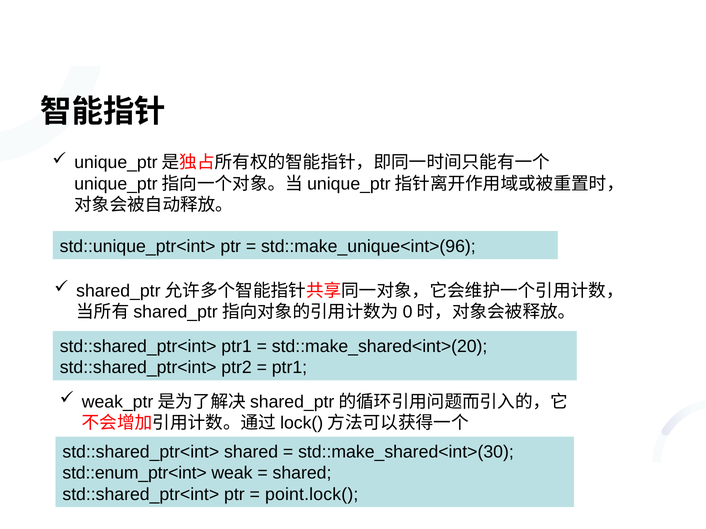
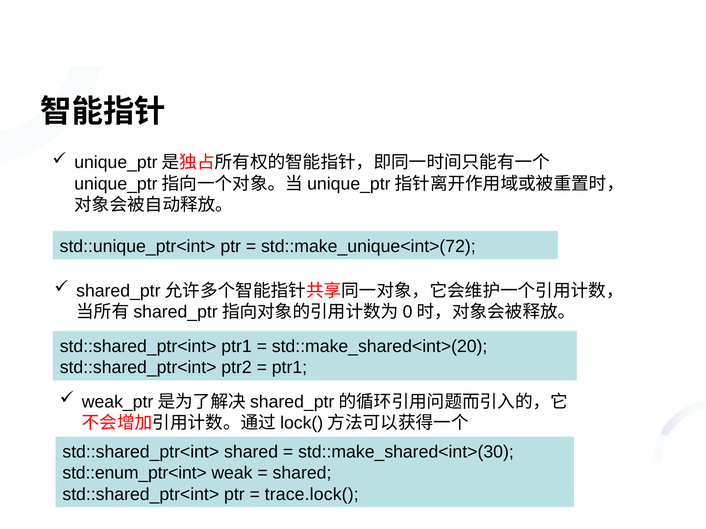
std::make_unique<int>(96: std::make_unique<int>(96 -> std::make_unique<int>(72 (368, 247)
point.lock(: point.lock( -> trace.lock( (312, 495)
